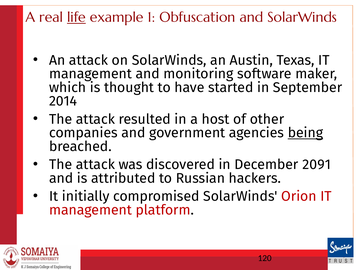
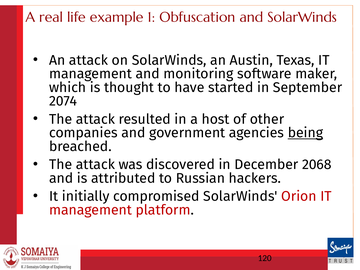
life underline: present -> none (76, 17)
2014: 2014 -> 2074 (63, 101)
2091: 2091 -> 2068 (317, 165)
